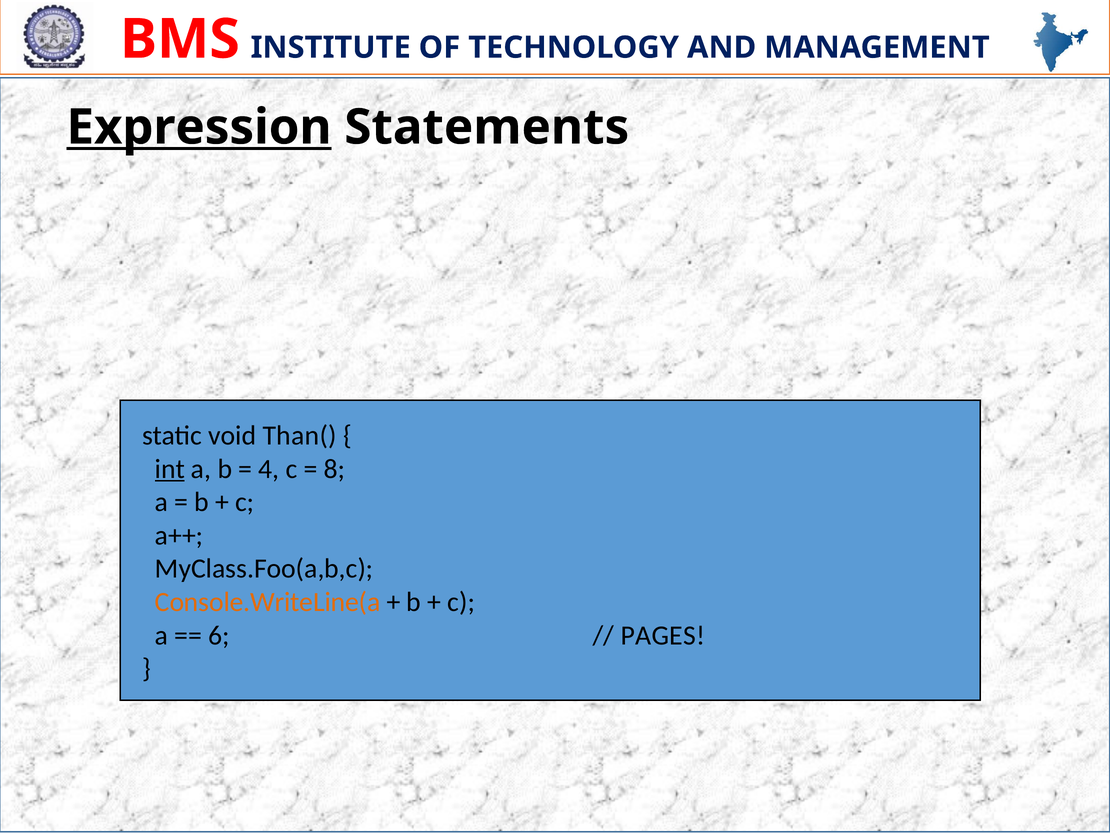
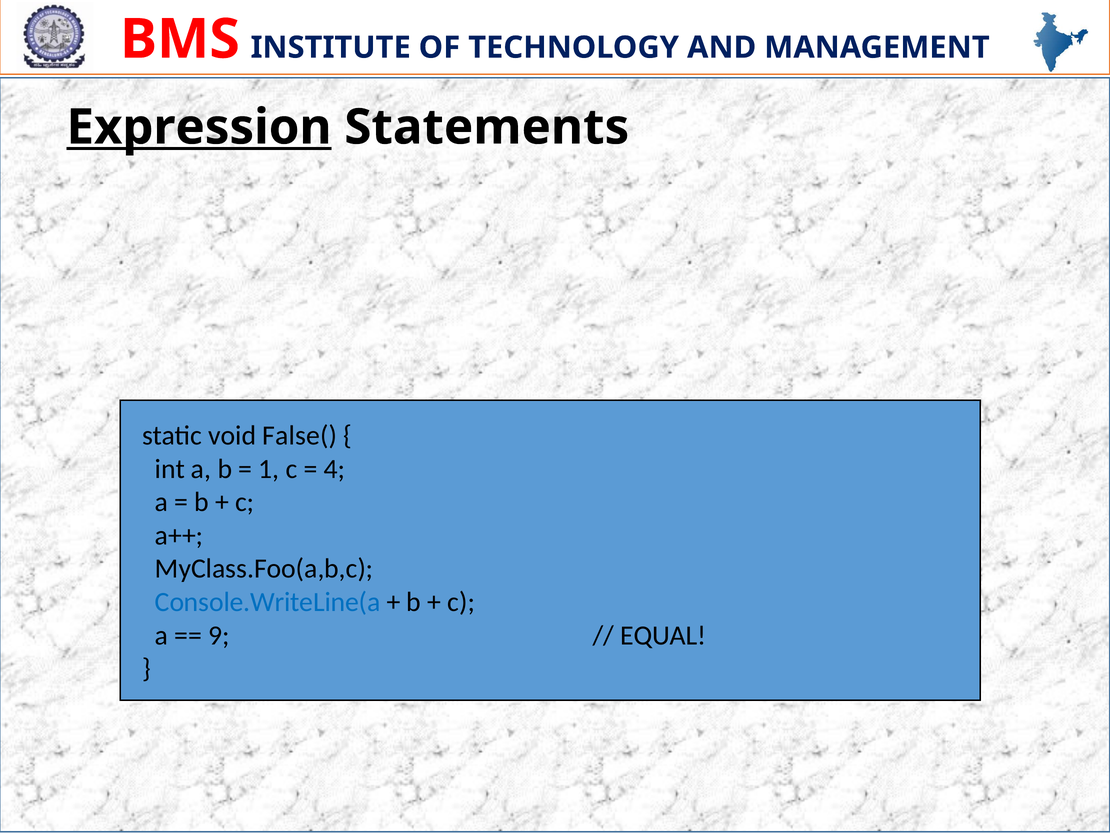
Than(: Than( -> False( (300, 435)
int underline: present -> none (170, 469)
4: 4 -> 1 (269, 469)
8: 8 -> 4 (334, 469)
Console.WriteLine(a colour: orange -> blue (268, 602)
6: 6 -> 9 (219, 635)
PAGES: PAGES -> EQUAL (663, 635)
